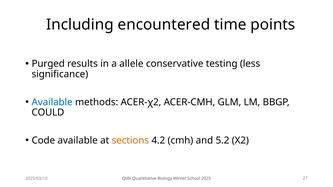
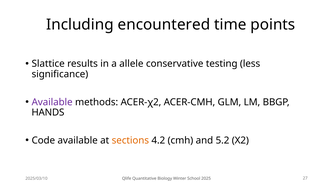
Purged: Purged -> Slattice (48, 64)
Available colour: blue -> purple (52, 102)
COULD: COULD -> HANDS (48, 113)
